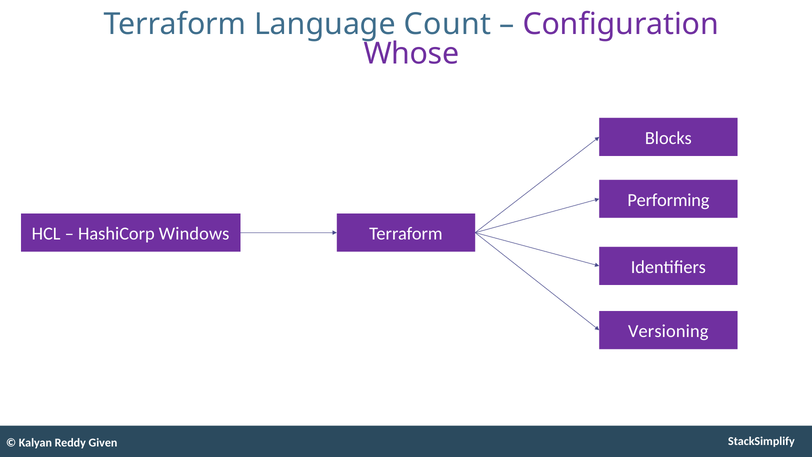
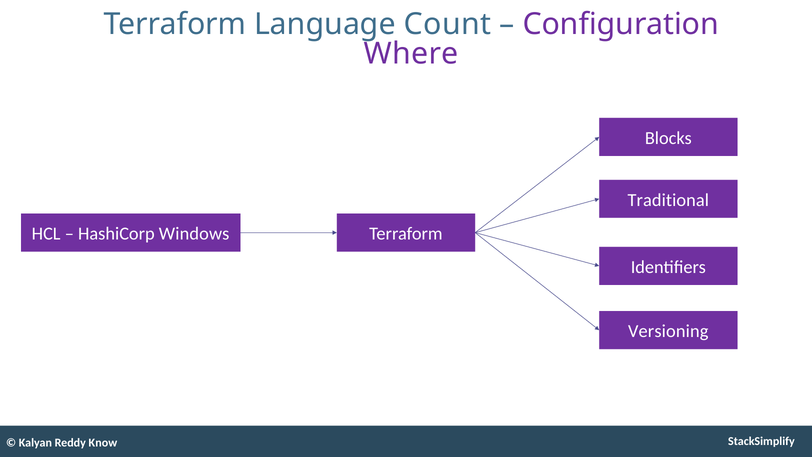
Whose: Whose -> Where (411, 54)
Performing: Performing -> Traditional (668, 200)
Given: Given -> Know (103, 443)
